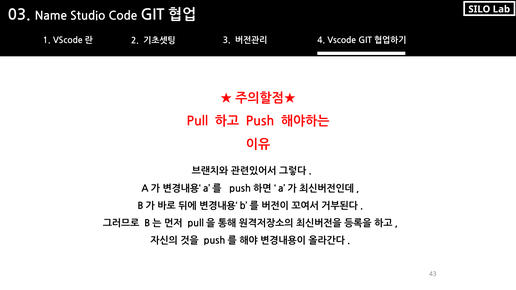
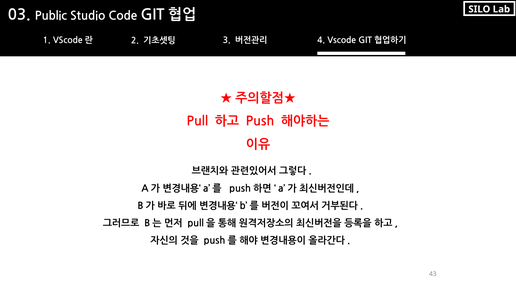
Name: Name -> Public (51, 16)
